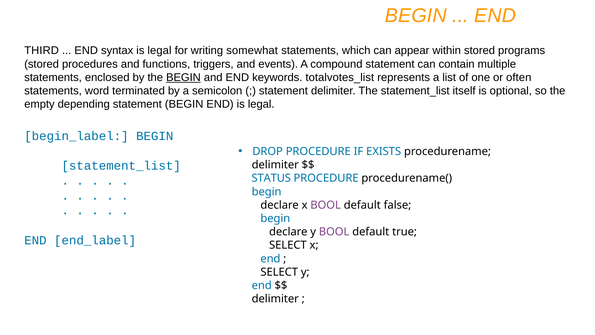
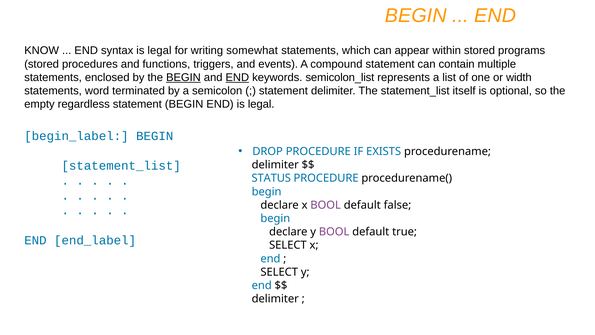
THIRD: THIRD -> KNOW (42, 51)
END underline: none -> present (237, 77)
totalvotes_list: totalvotes_list -> semicolon_list (340, 77)
often: often -> width (519, 77)
depending: depending -> regardless (84, 104)
